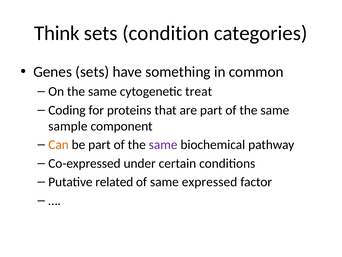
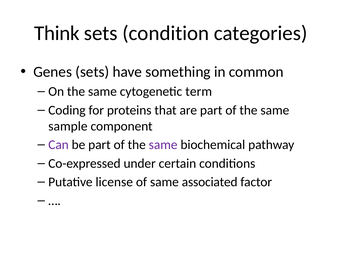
treat: treat -> term (199, 91)
Can colour: orange -> purple (59, 144)
related: related -> license (114, 182)
expressed: expressed -> associated (210, 182)
